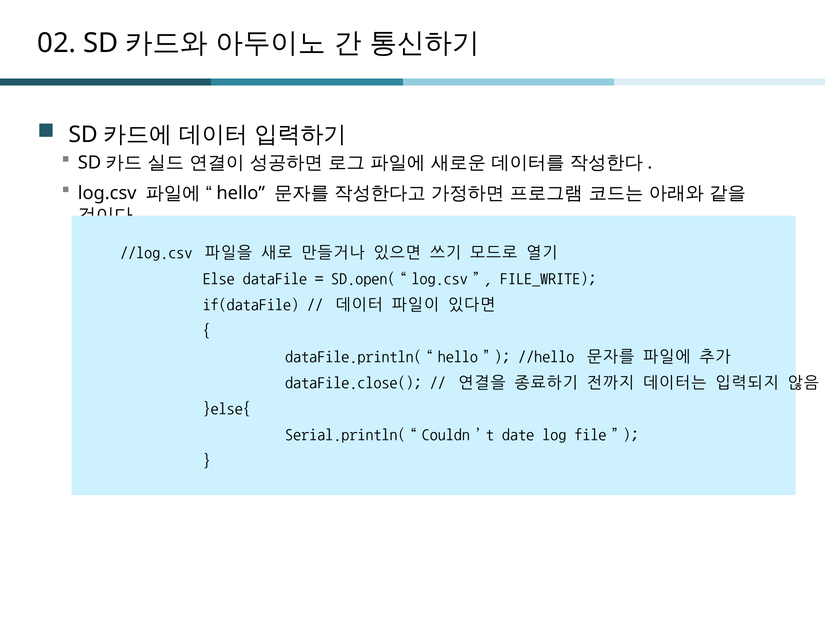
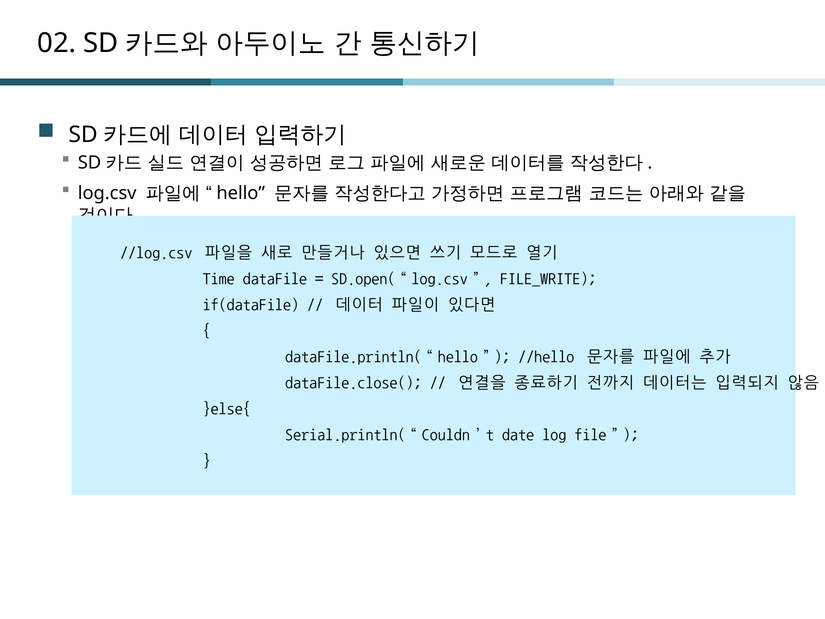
Else: Else -> Time (219, 278)
